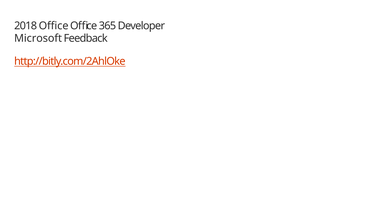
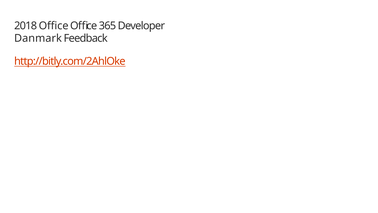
Microsoft: Microsoft -> Danmark (38, 38)
